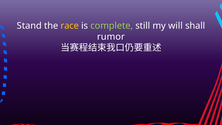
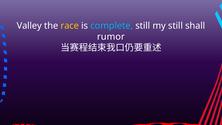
Stand: Stand -> Valley (29, 26)
complete colour: light green -> light blue (112, 26)
my will: will -> still (175, 26)
